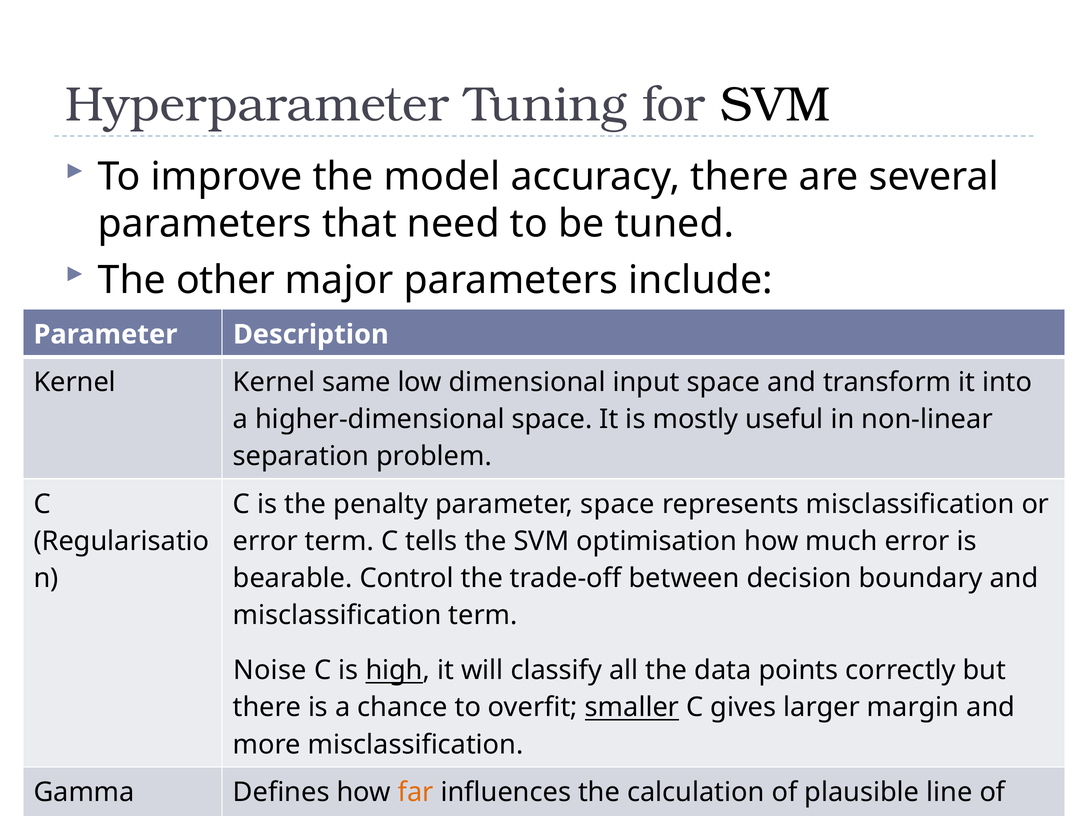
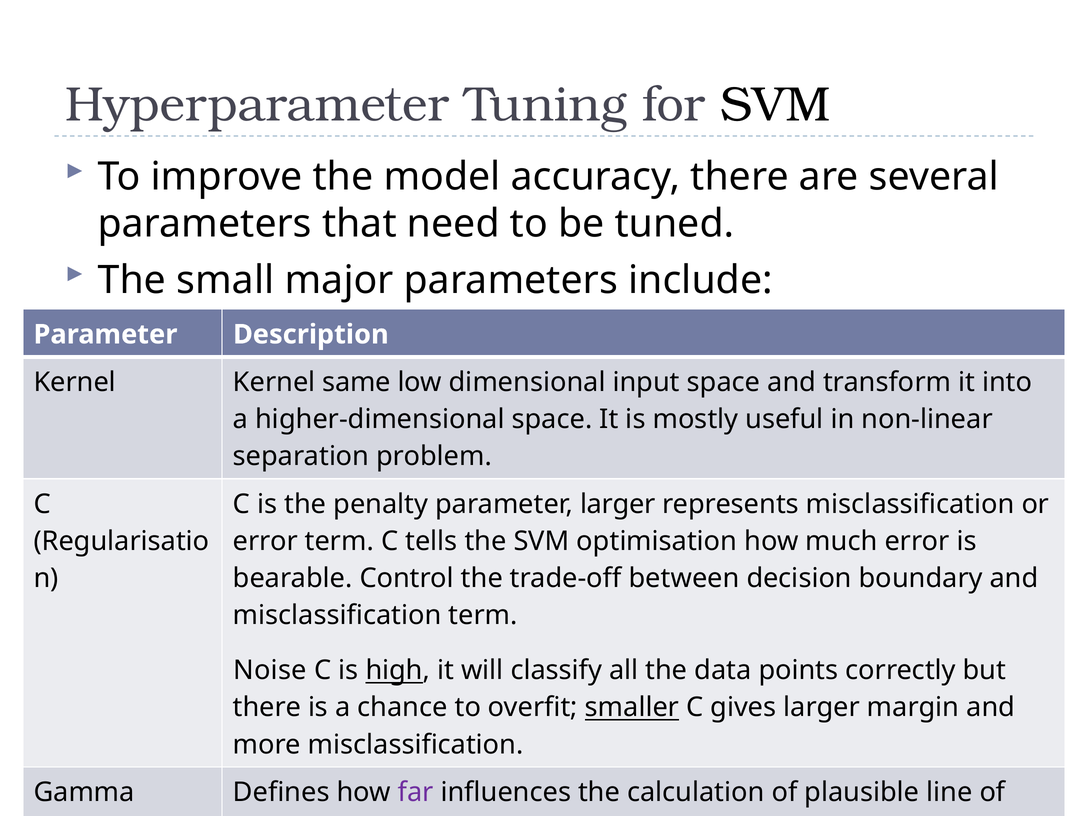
other: other -> small (225, 280)
parameter space: space -> larger (618, 504)
far colour: orange -> purple (416, 792)
